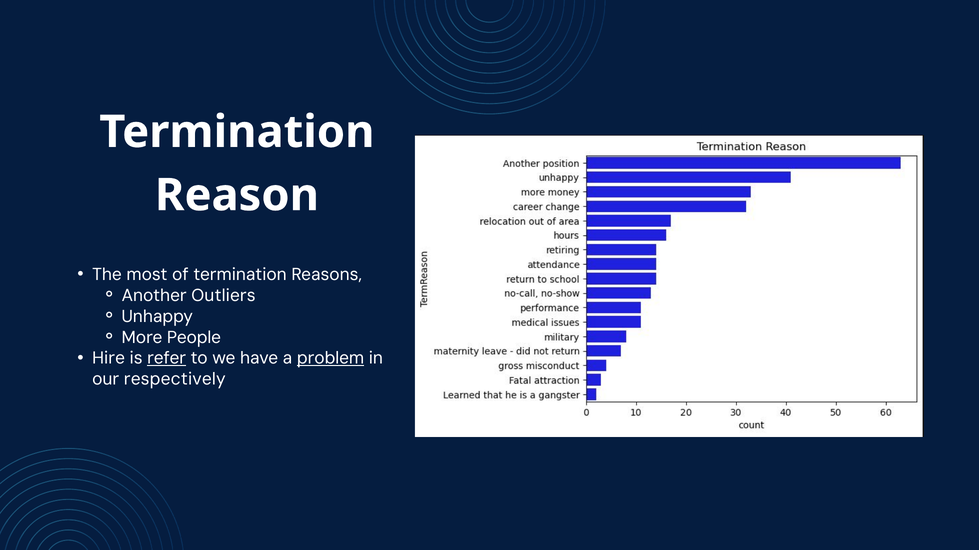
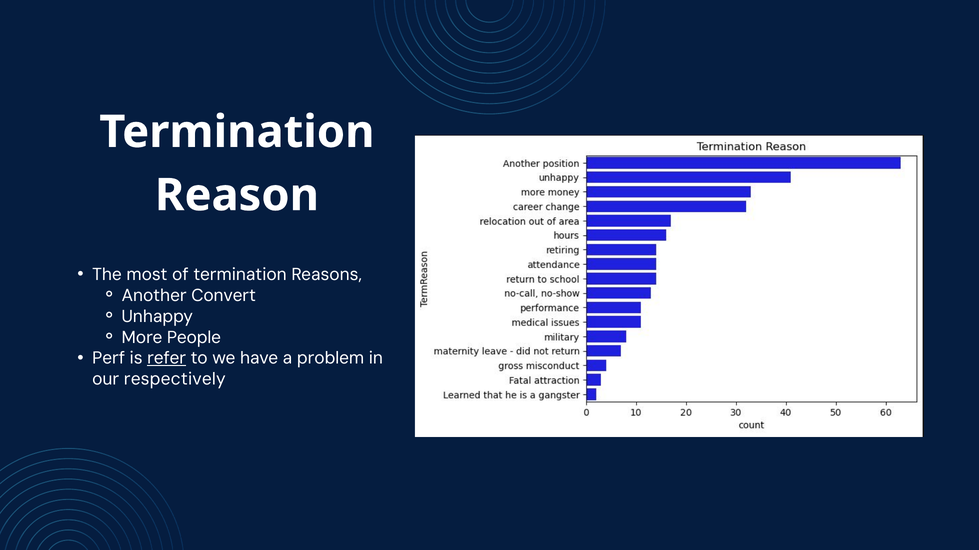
Outliers: Outliers -> Convert (224, 296)
Hire: Hire -> Perf (109, 359)
problem underline: present -> none (331, 359)
